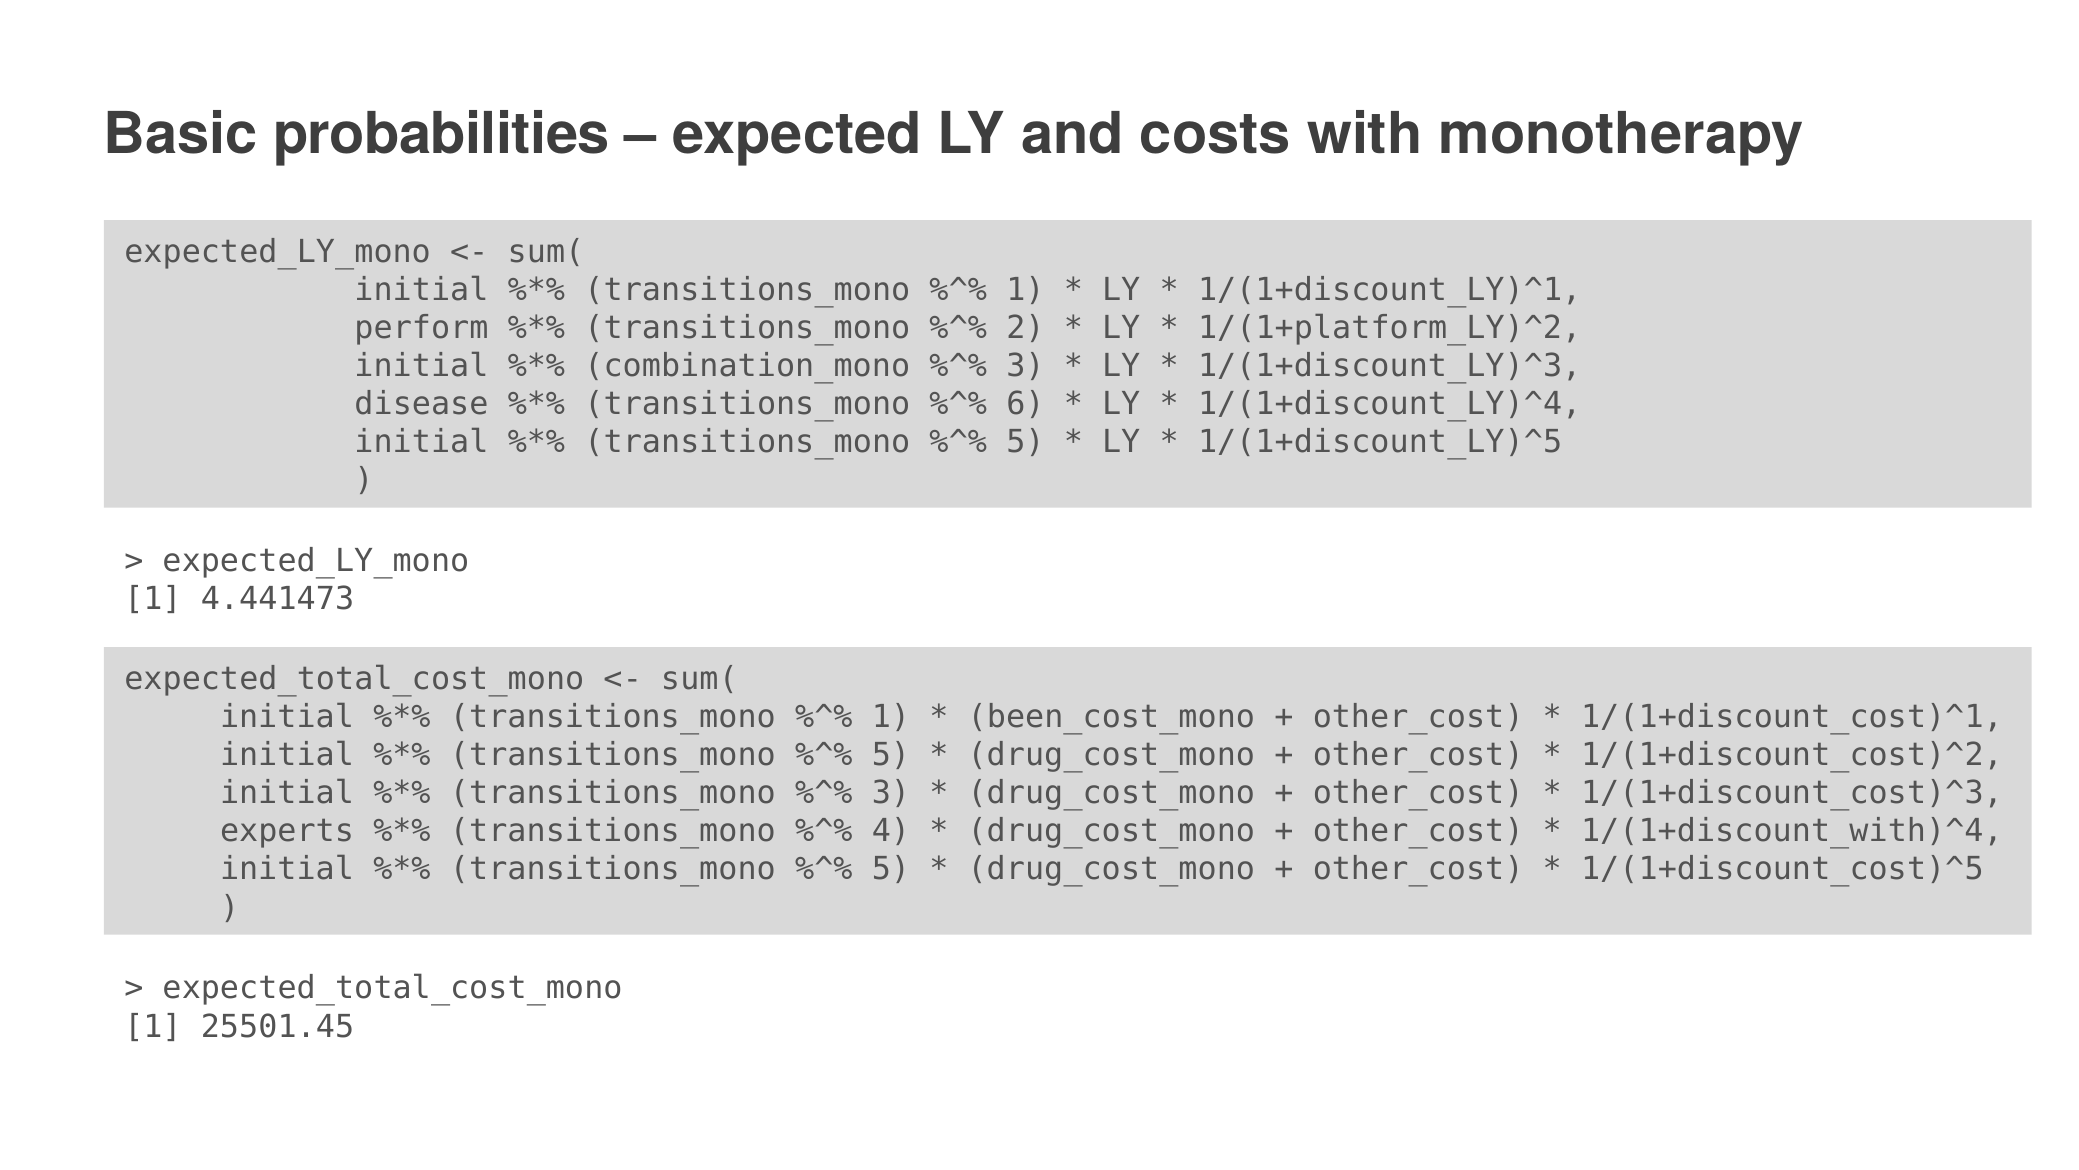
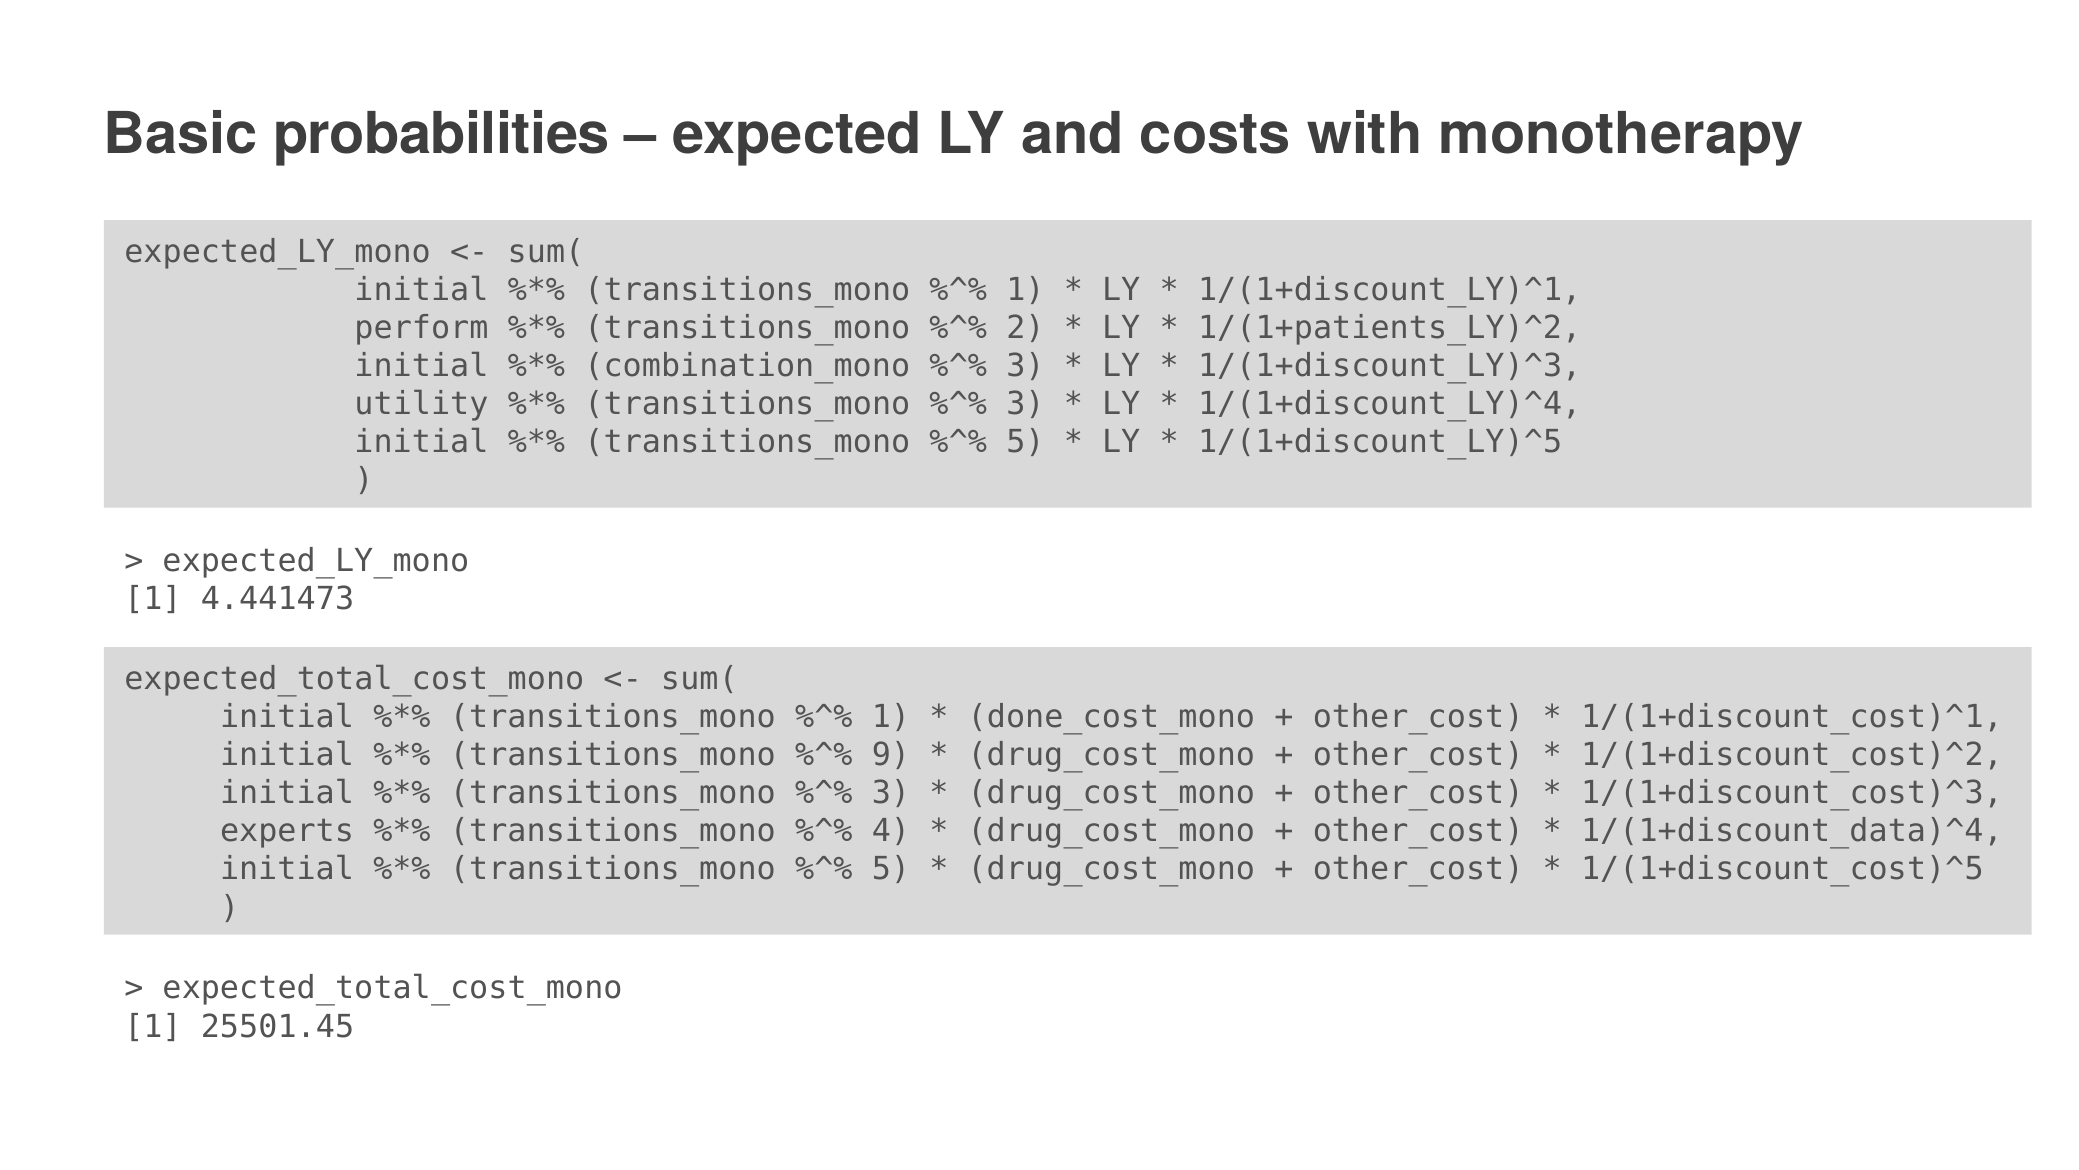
1/(1+platform_LY)^2: 1/(1+platform_LY)^2 -> 1/(1+patients_LY)^2 (1390, 328)
disease: disease -> utility (421, 404)
6: 6 -> 3 (1025, 404)
been_cost_mono: been_cost_mono -> done_cost_mono (1111, 716)
5: 5 -> 9 (891, 755)
1/(1+discount_with)^4: 1/(1+discount_with)^4 -> 1/(1+discount_data)^4 (1792, 831)
